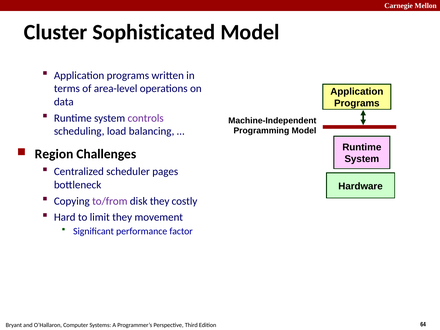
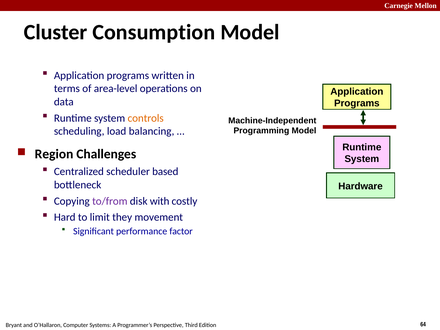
Sophisticated: Sophisticated -> Consumption (154, 32)
controls colour: purple -> orange (146, 118)
pages: pages -> based (165, 172)
disk they: they -> with (160, 201)
